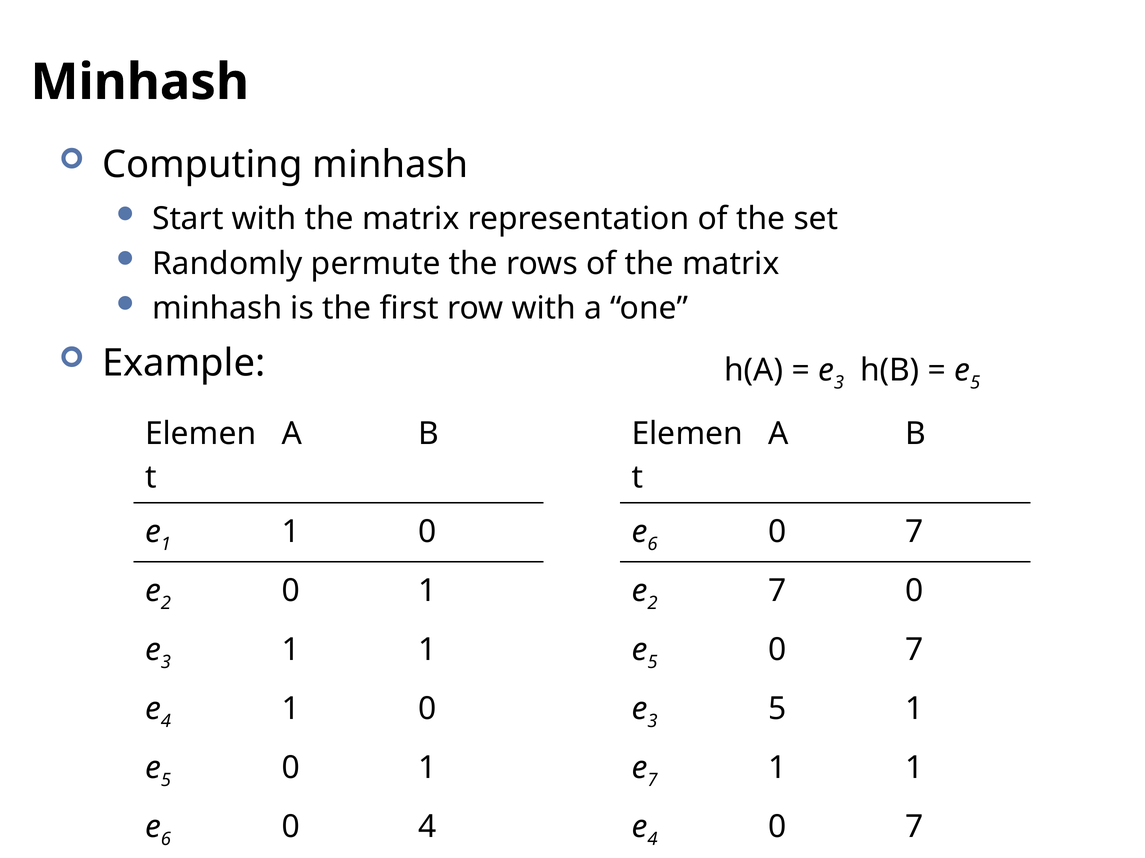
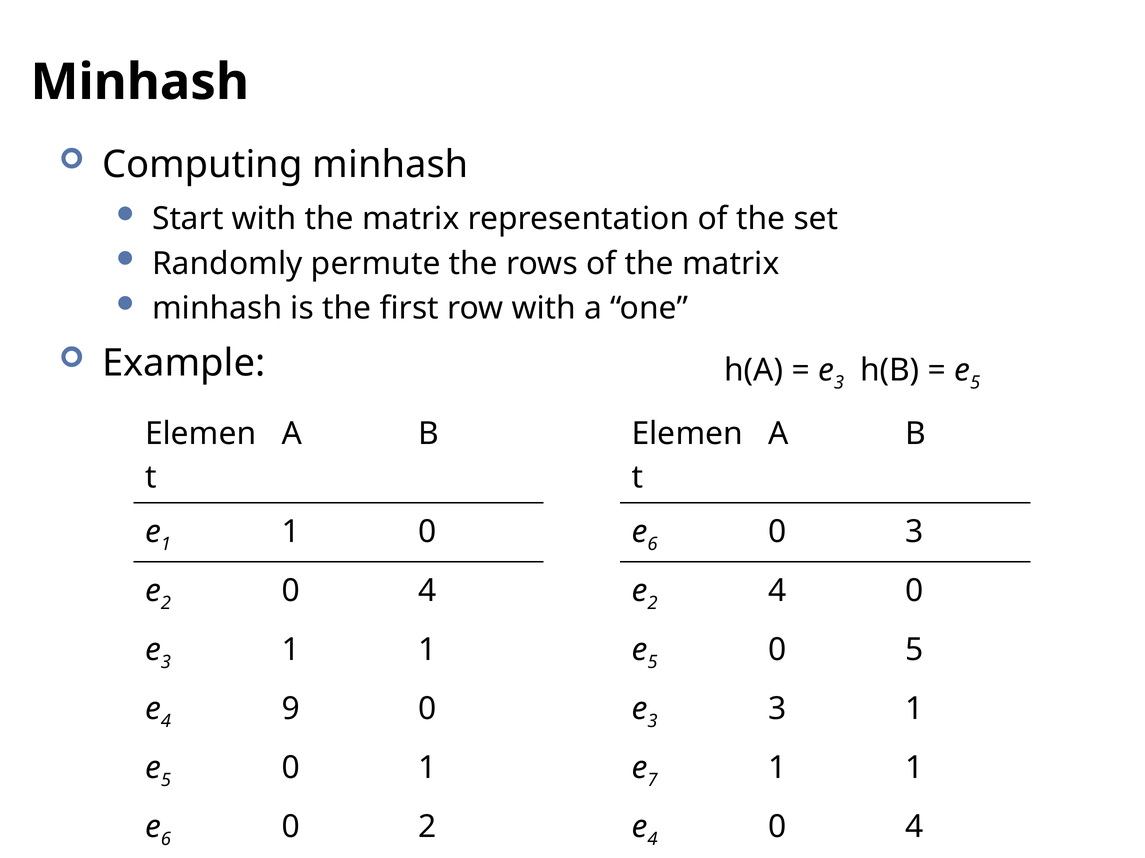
7: 7 -> 3 (914, 532)
1: 1 -> 4 (428, 591)
7: 7 -> 4 (777, 591)
7: 7 -> 5 (914, 650)
1: 1 -> 9 (291, 709)
5: 5 -> 3 (777, 709)
0 4: 4 -> 2 (428, 828)
7: 7 -> 4 (914, 828)
